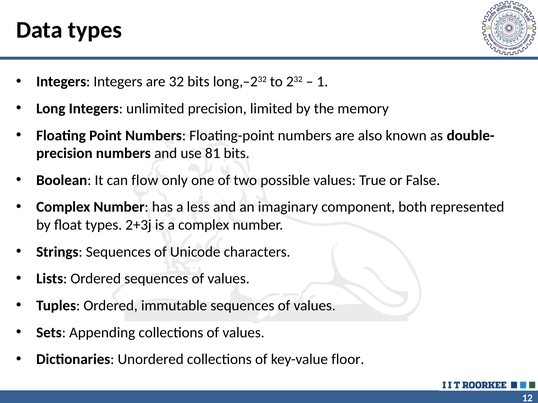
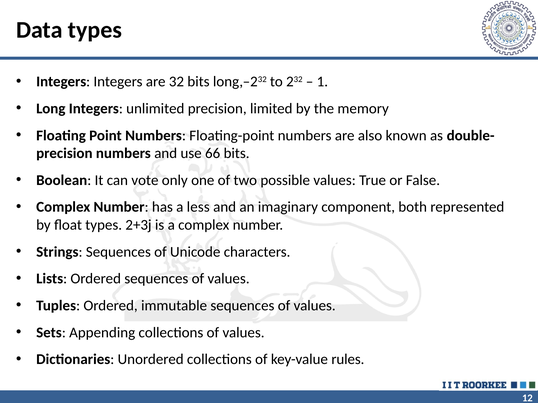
81: 81 -> 66 (213, 154)
flow: flow -> vote (145, 180)
floor: floor -> rules (348, 360)
